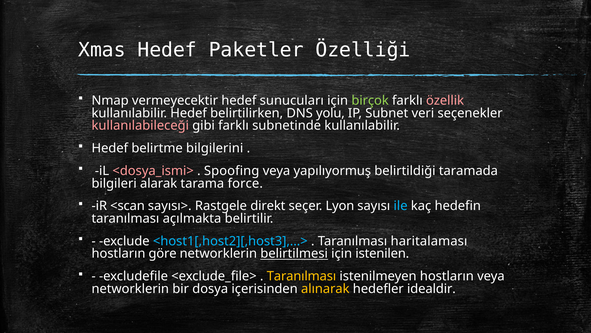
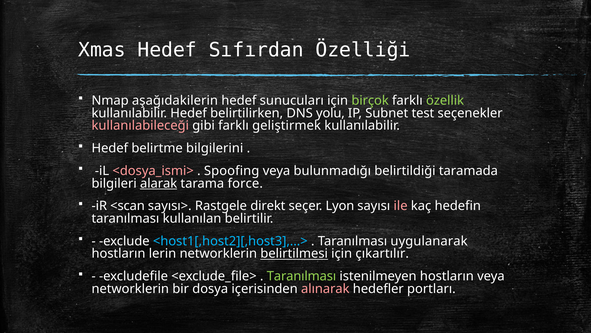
Paketler: Paketler -> Sıfırdan (256, 50)
vermeyecektir: vermeyecektir -> aşağıdakilerin (175, 100)
özellik colour: pink -> light green (445, 100)
veri: veri -> test (423, 113)
subnetinde: subnetinde -> geliştirmek (287, 126)
yapılıyormuş: yapılıyormuş -> bulunmadığı (332, 171)
alarak underline: none -> present (159, 183)
ile colour: light blue -> pink (401, 206)
açılmakta: açılmakta -> kullanılan (192, 218)
haritalaması: haritalaması -> uygulanarak (429, 241)
göre: göre -> lerin (163, 253)
istenilen: istenilen -> çıkartılır (382, 253)
Taranılması colour: yellow -> light green (301, 276)
alınarak colour: yellow -> pink (325, 288)
idealdir: idealdir -> portları (431, 288)
